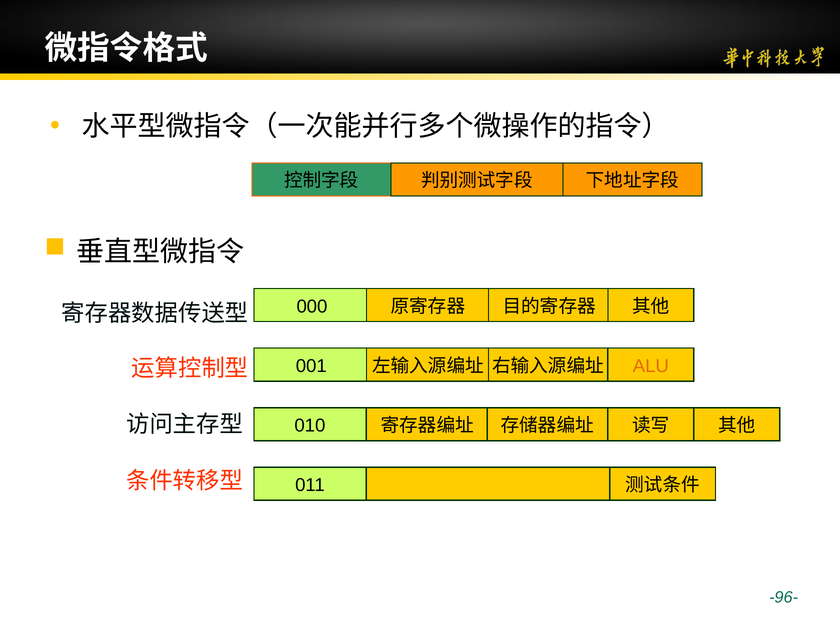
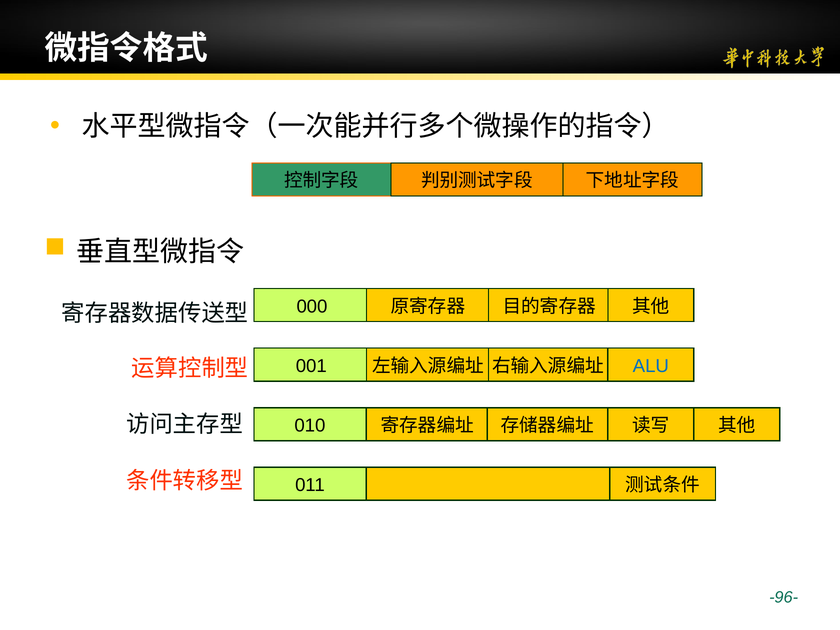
ALU colour: orange -> blue (651, 366)
